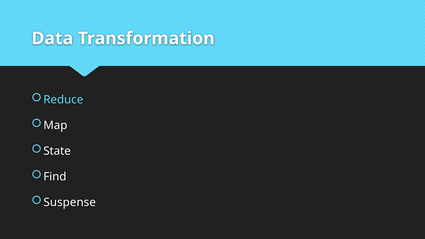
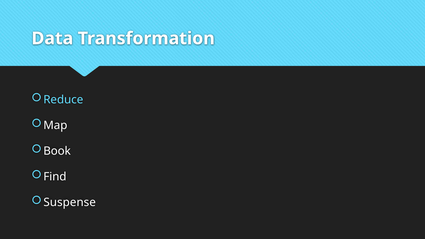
State: State -> Book (57, 151)
